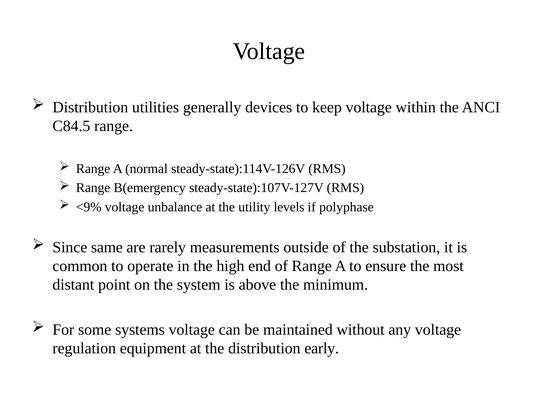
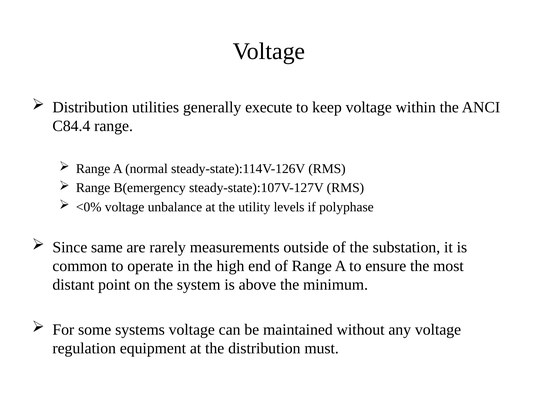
devices: devices -> execute (269, 107)
C84.5: C84.5 -> C84.4 (71, 126)
<9%: <9% -> <0% (89, 207)
early: early -> must (322, 349)
